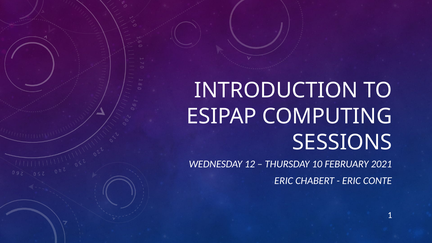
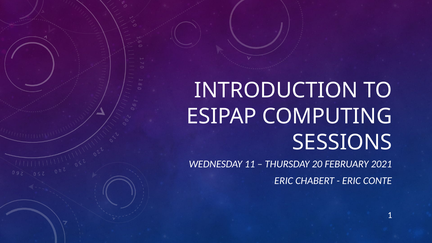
12: 12 -> 11 (250, 164)
10: 10 -> 20 (317, 164)
